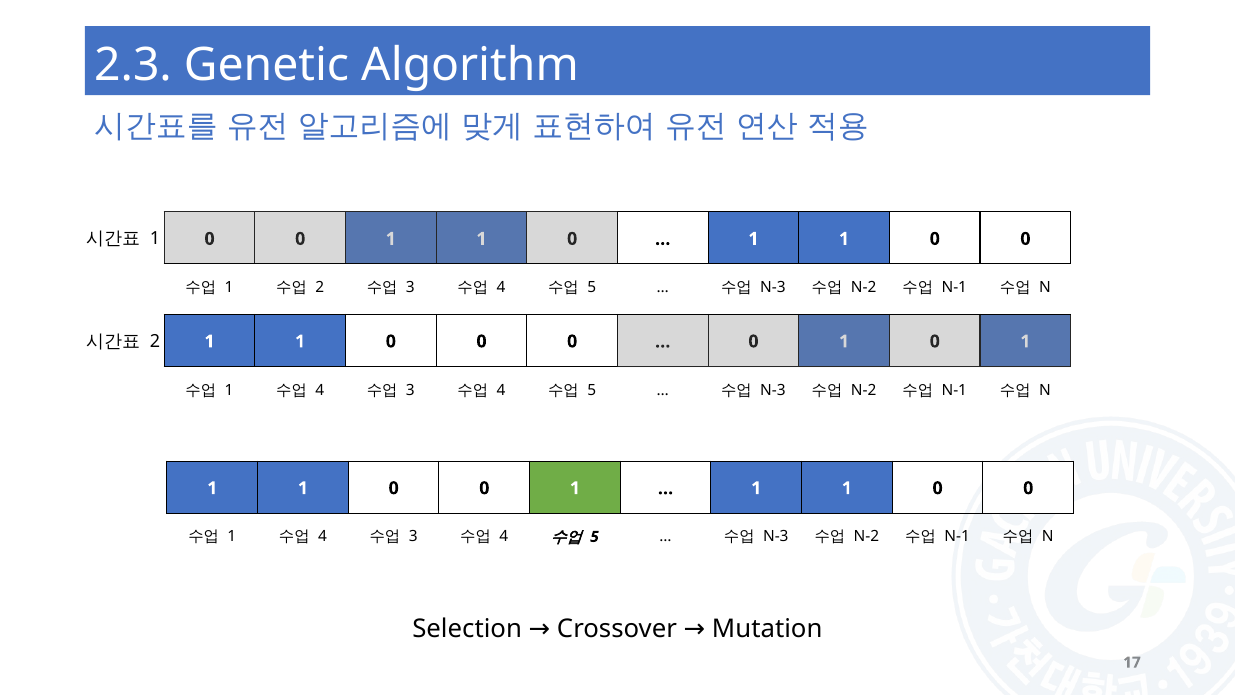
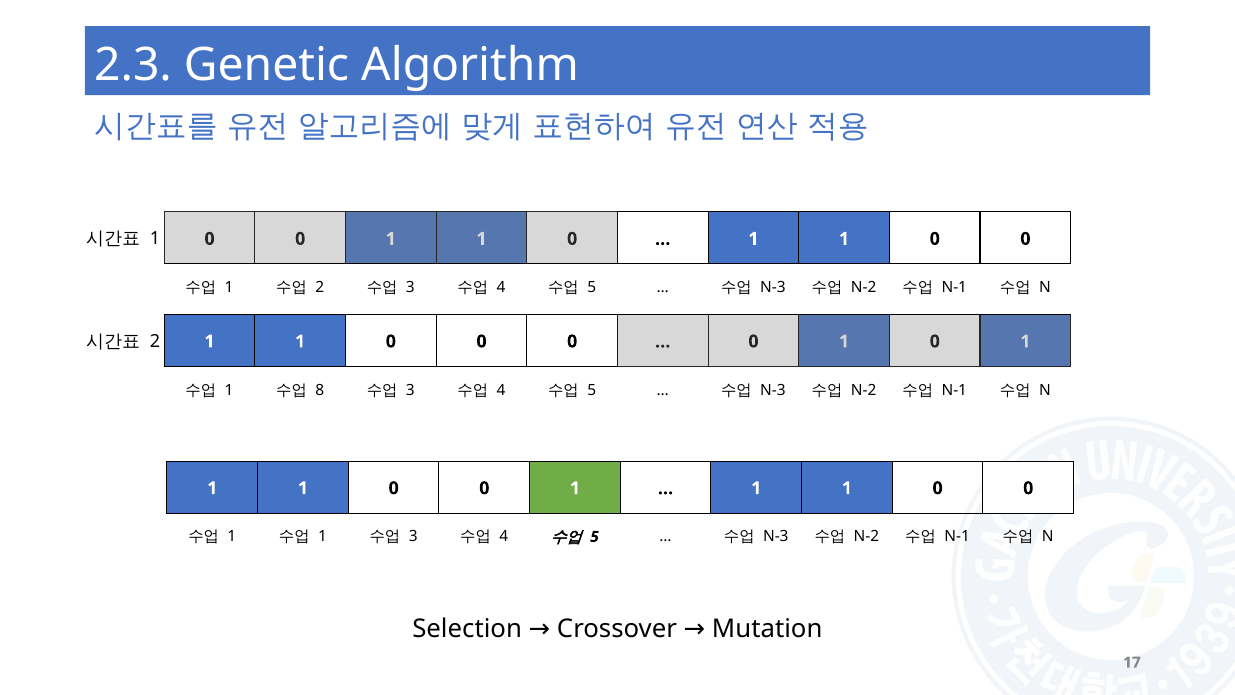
4: 4 -> 8 (320, 390)
4: 4 -> 1 (323, 537)
